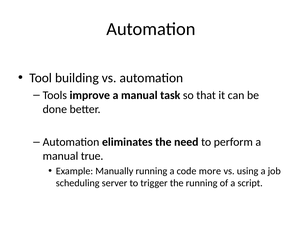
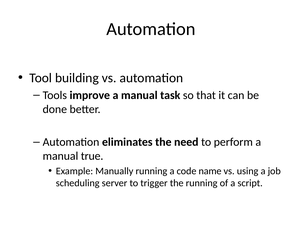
more: more -> name (210, 171)
